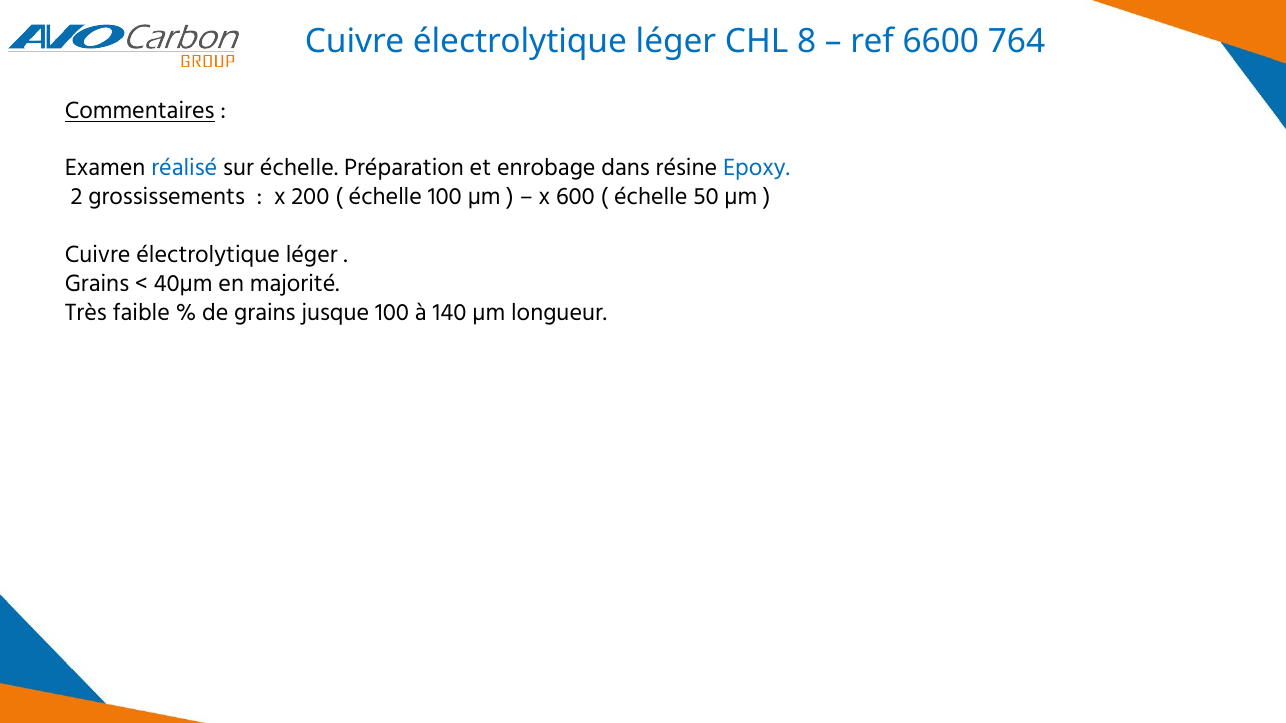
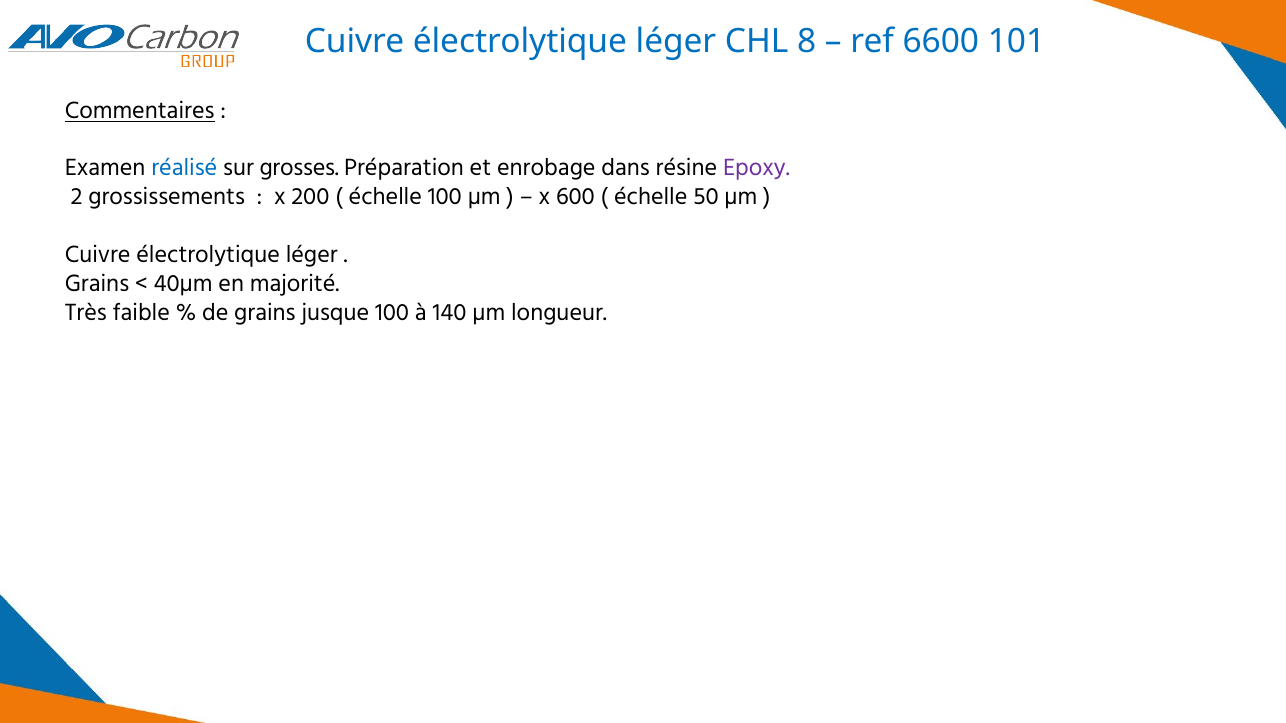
764: 764 -> 101 (1016, 42)
sur échelle: échelle -> grosses (299, 168)
Epoxy colour: blue -> purple (756, 168)
